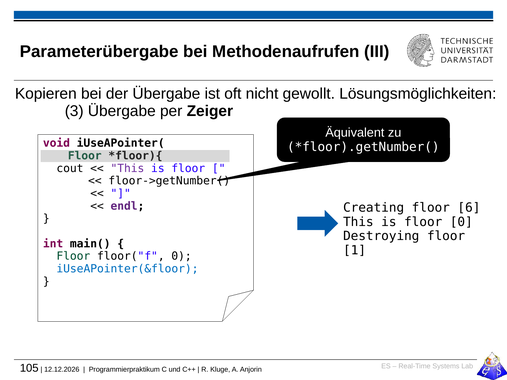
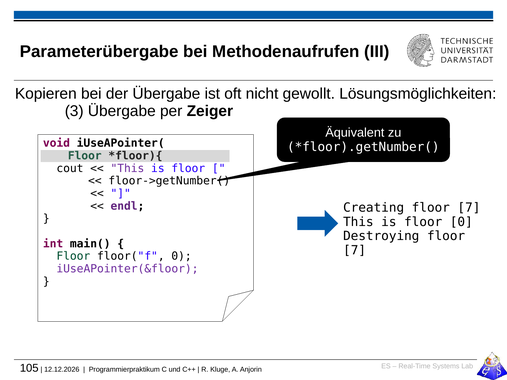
Creating floor 6: 6 -> 7 (469, 208)
1: 1 -> 7 (355, 250)
iUseAPointer(&floor colour: blue -> purple (127, 269)
